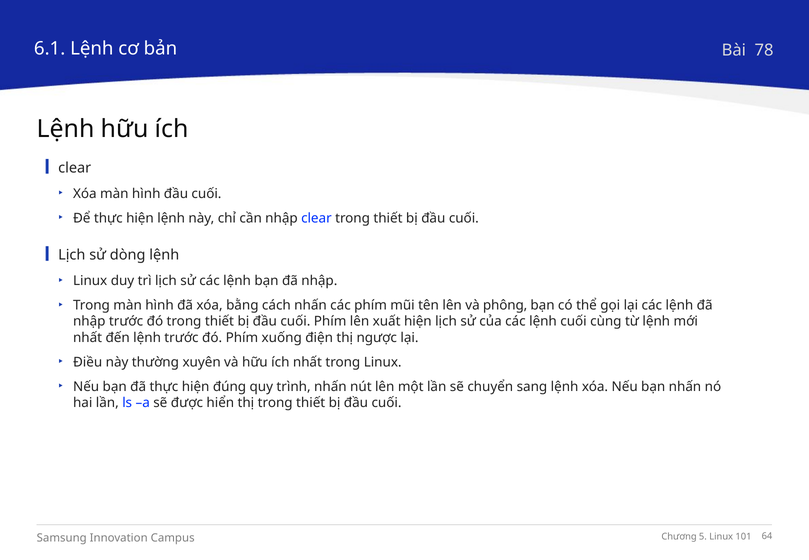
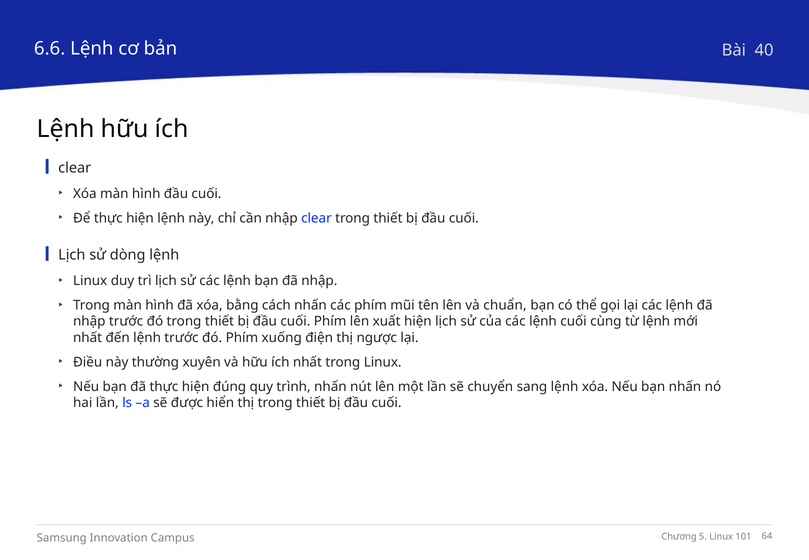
6.1: 6.1 -> 6.6 (50, 49)
78: 78 -> 40 (764, 50)
phông: phông -> chuẩn (505, 305)
